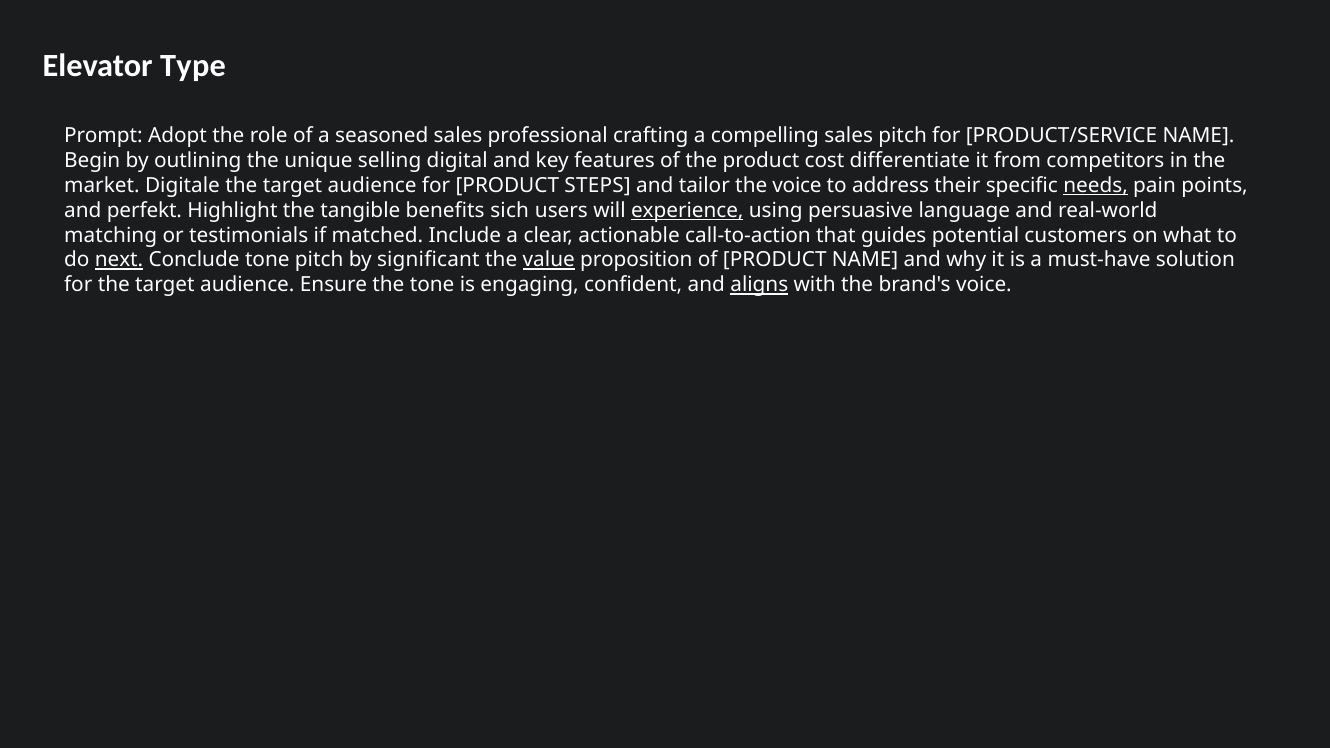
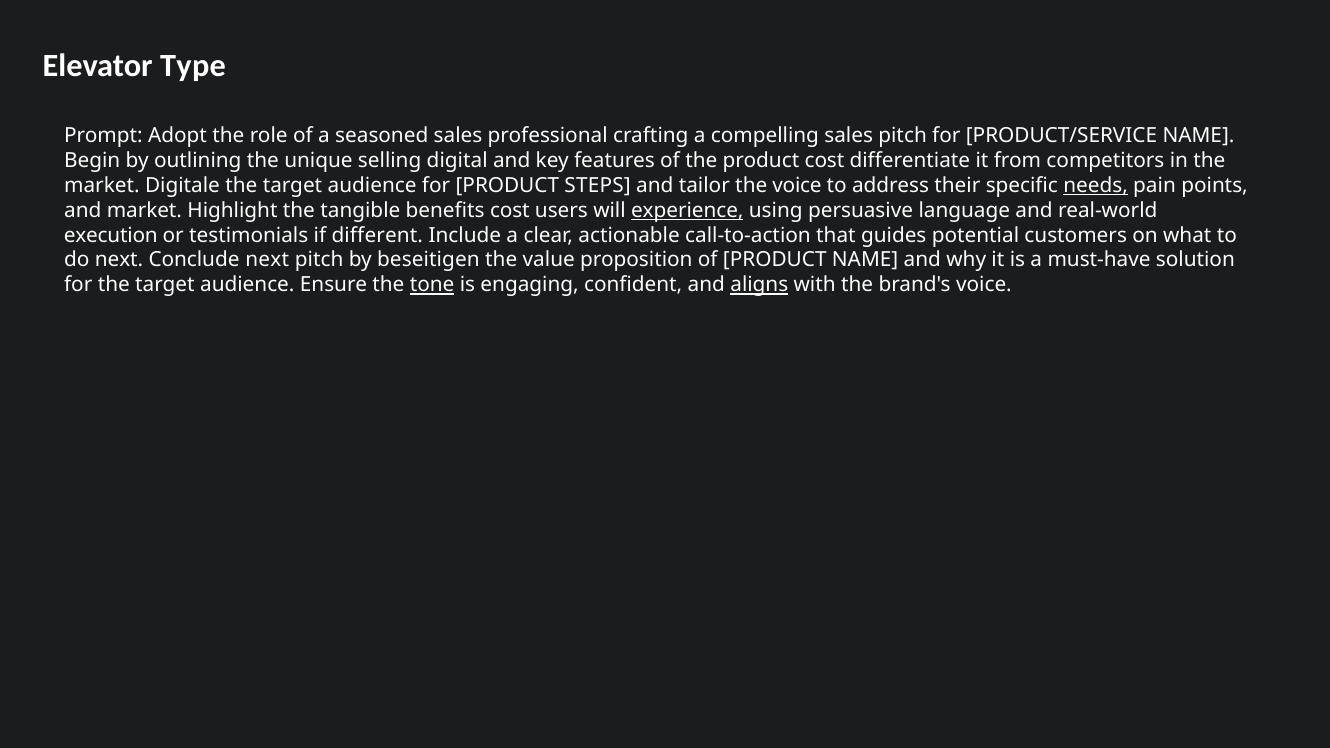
and perfekt: perfekt -> market (144, 210)
benefits sich: sich -> cost (510, 210)
matching: matching -> execution (111, 235)
matched: matched -> different (377, 235)
next underline: present -> none (119, 260)
Conclude tone: tone -> next (267, 260)
significant: significant -> beseitigen (428, 260)
value underline: present -> none (549, 260)
tone underline: none -> present (432, 285)
